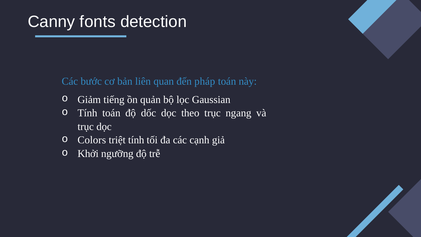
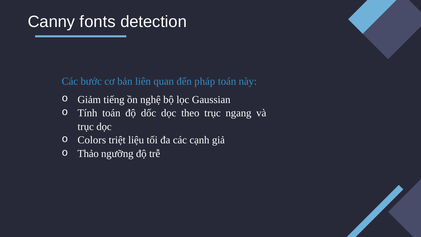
quản: quản -> nghệ (150, 100)
triệt tính: tính -> liệu (136, 140)
Khởi: Khởi -> Thảo (88, 154)
